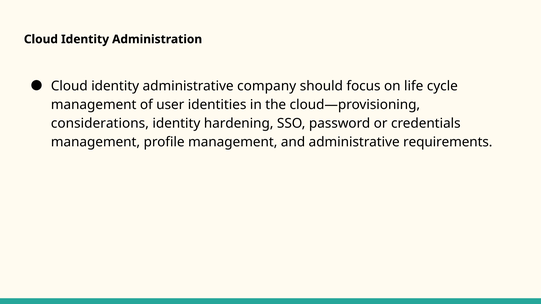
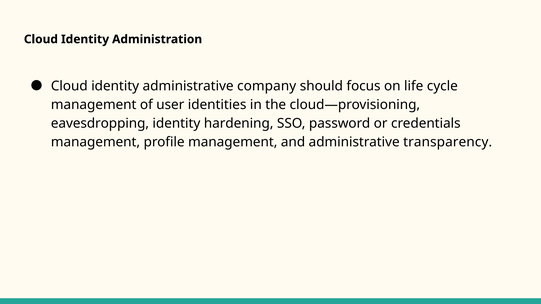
considerations: considerations -> eavesdropping (100, 124)
requirements: requirements -> transparency (448, 142)
